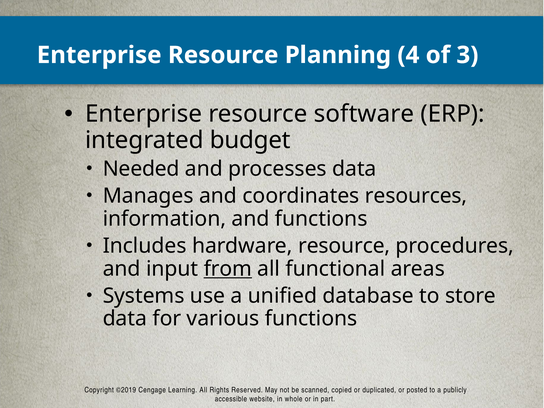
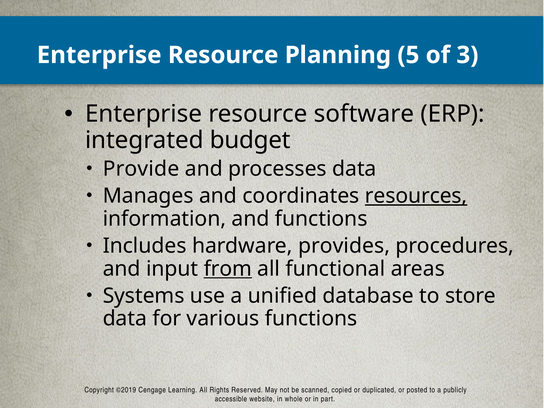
4: 4 -> 5 (408, 55)
Needed: Needed -> Provide (141, 169)
resources underline: none -> present (416, 196)
hardware resource: resource -> provides (344, 246)
